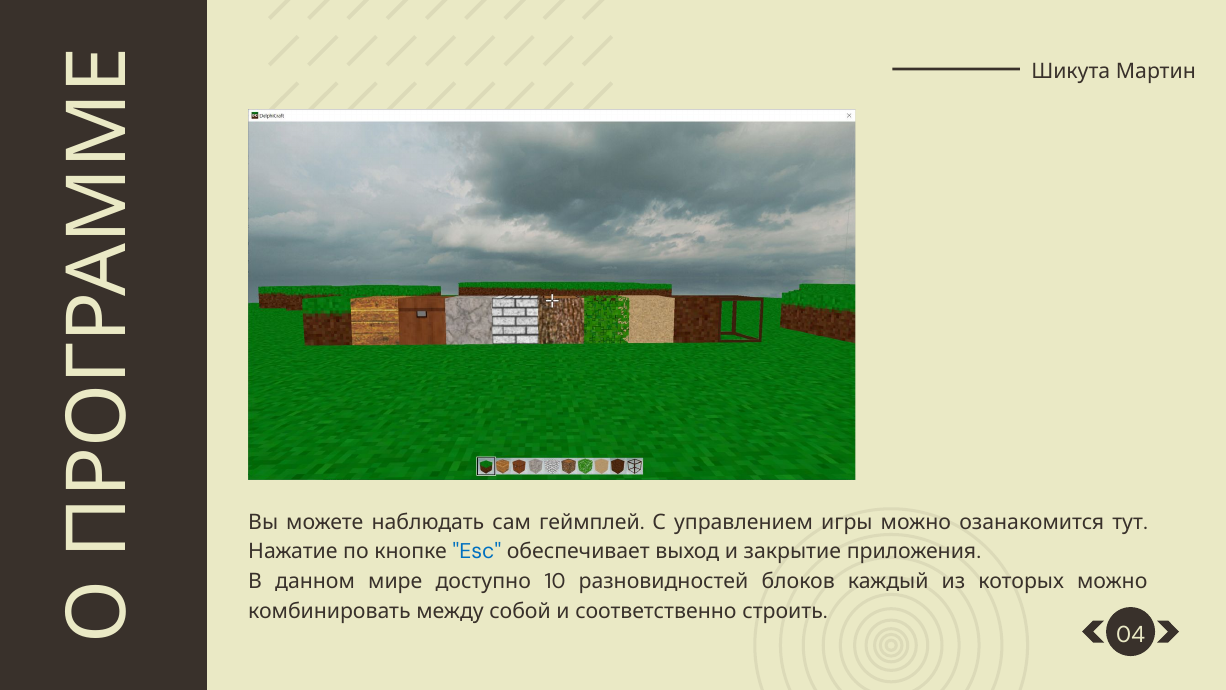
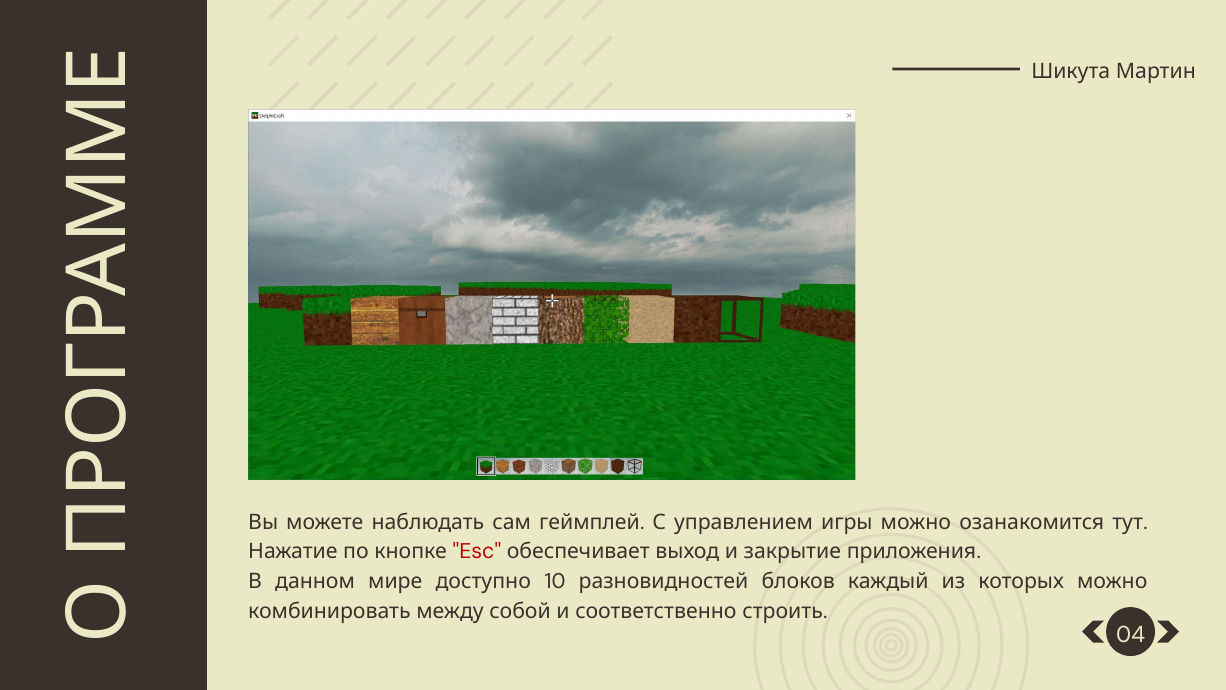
Esc colour: blue -> red (477, 552)
